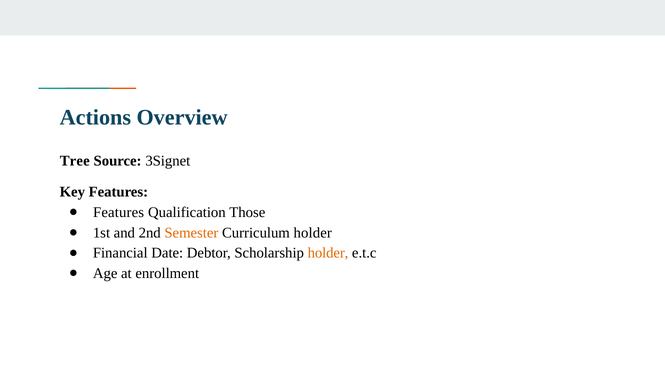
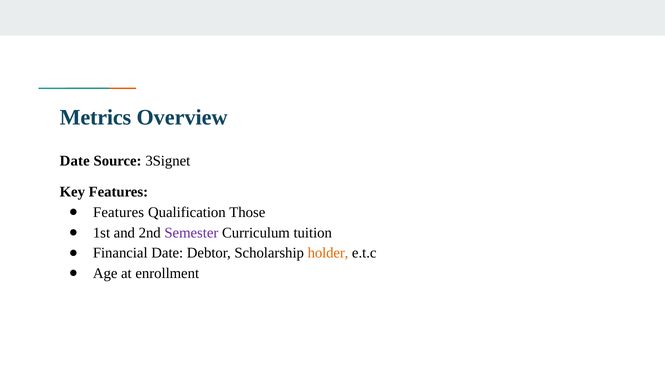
Actions: Actions -> Metrics (95, 117)
Tree: Tree -> Date (75, 161)
Semester colour: orange -> purple (191, 233)
Curriculum holder: holder -> tuition (313, 233)
